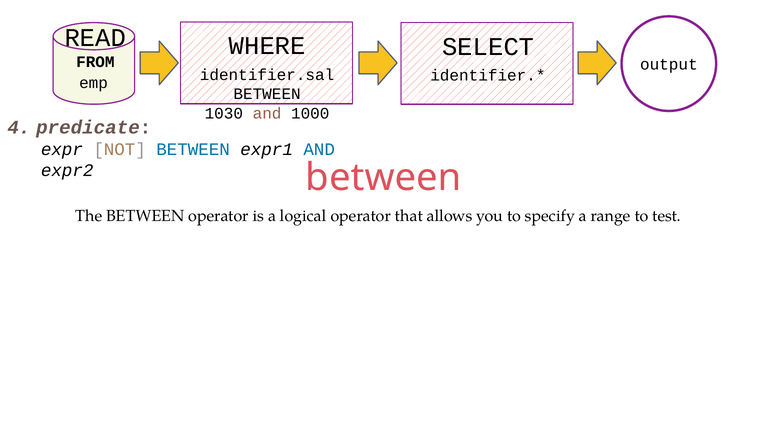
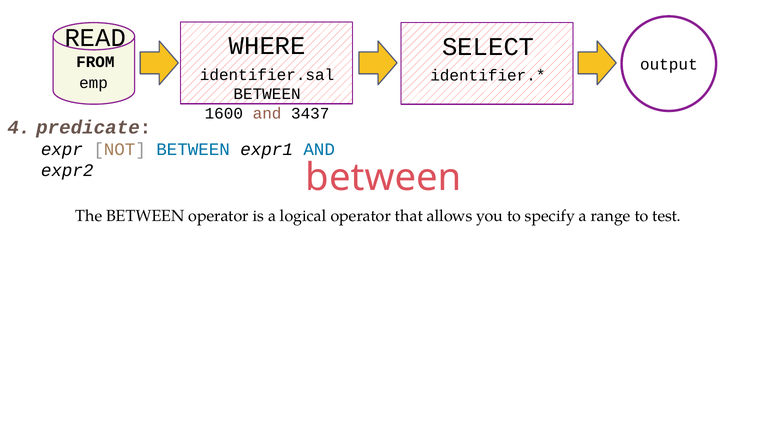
1030: 1030 -> 1600 (224, 113)
1000: 1000 -> 3437 (310, 113)
